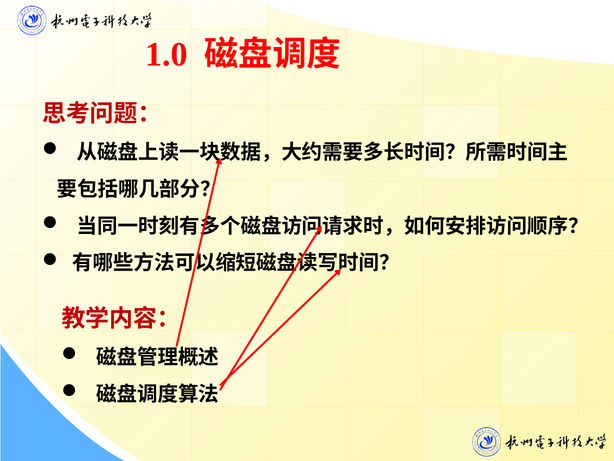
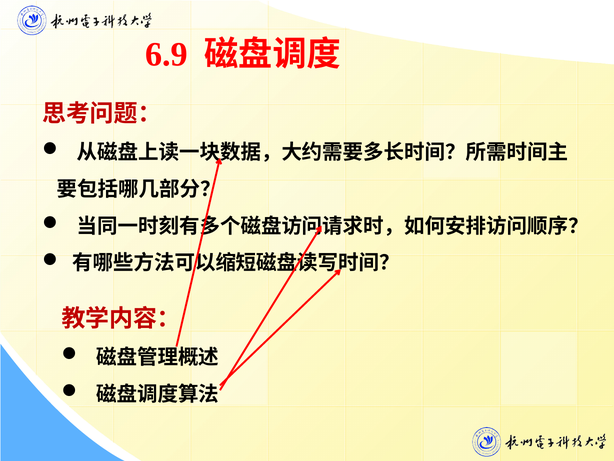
1.0: 1.0 -> 6.9 (166, 55)
